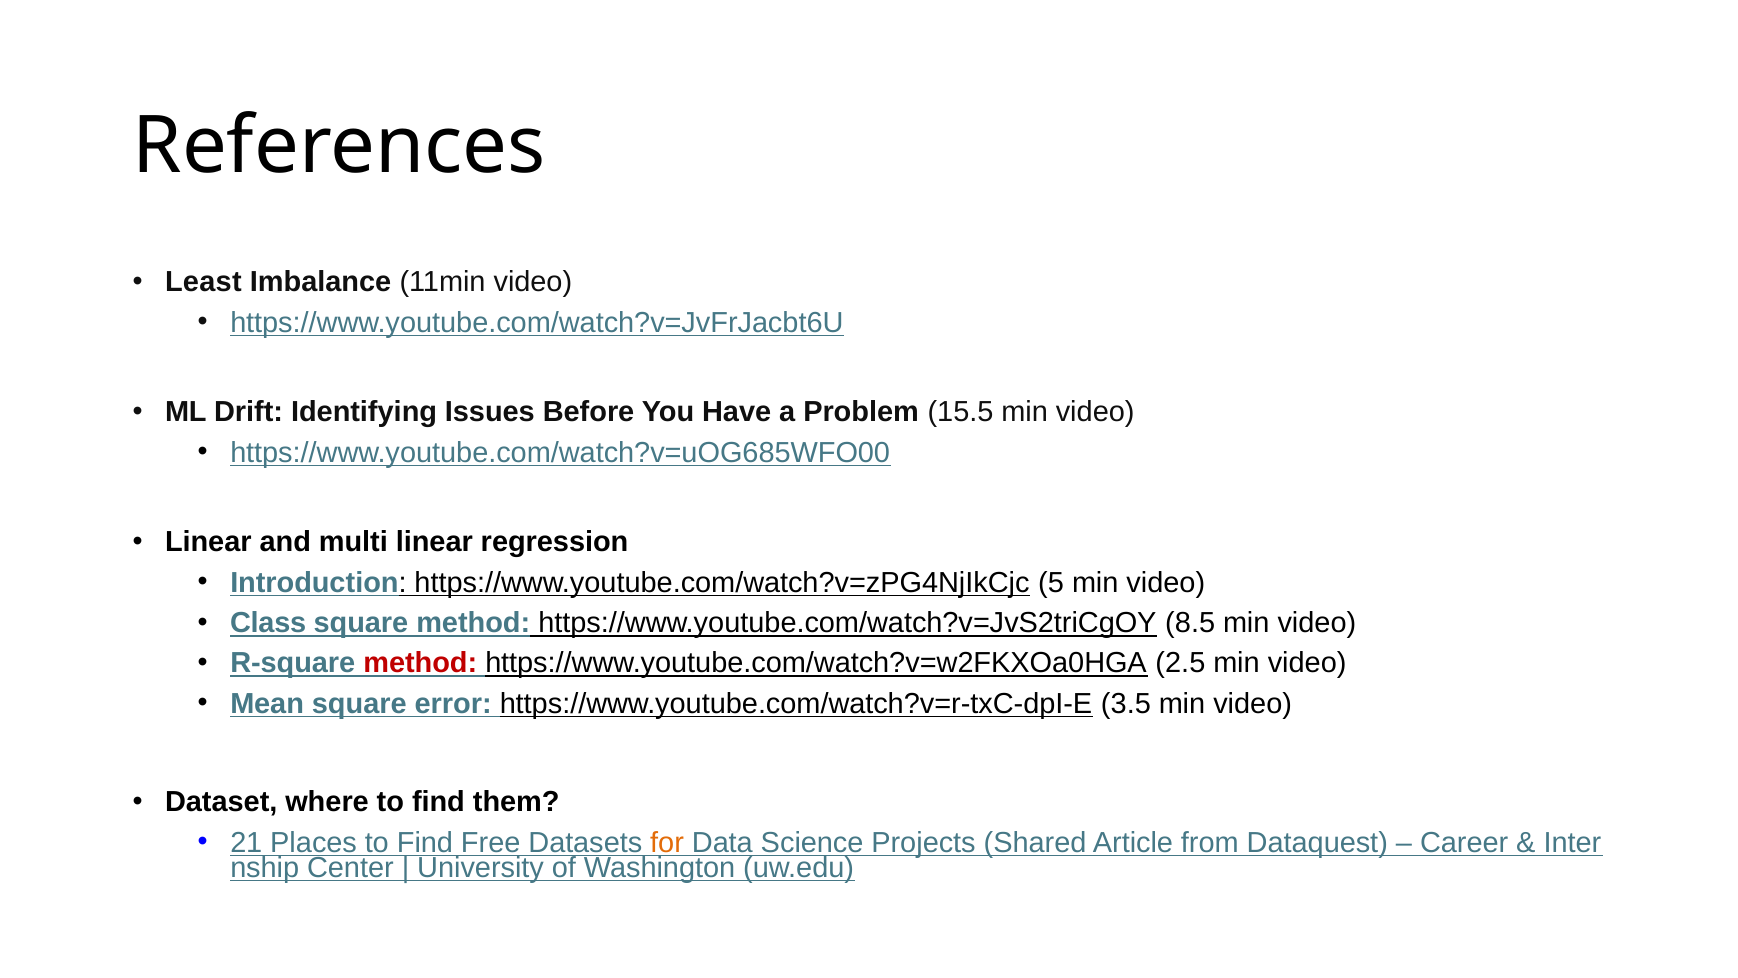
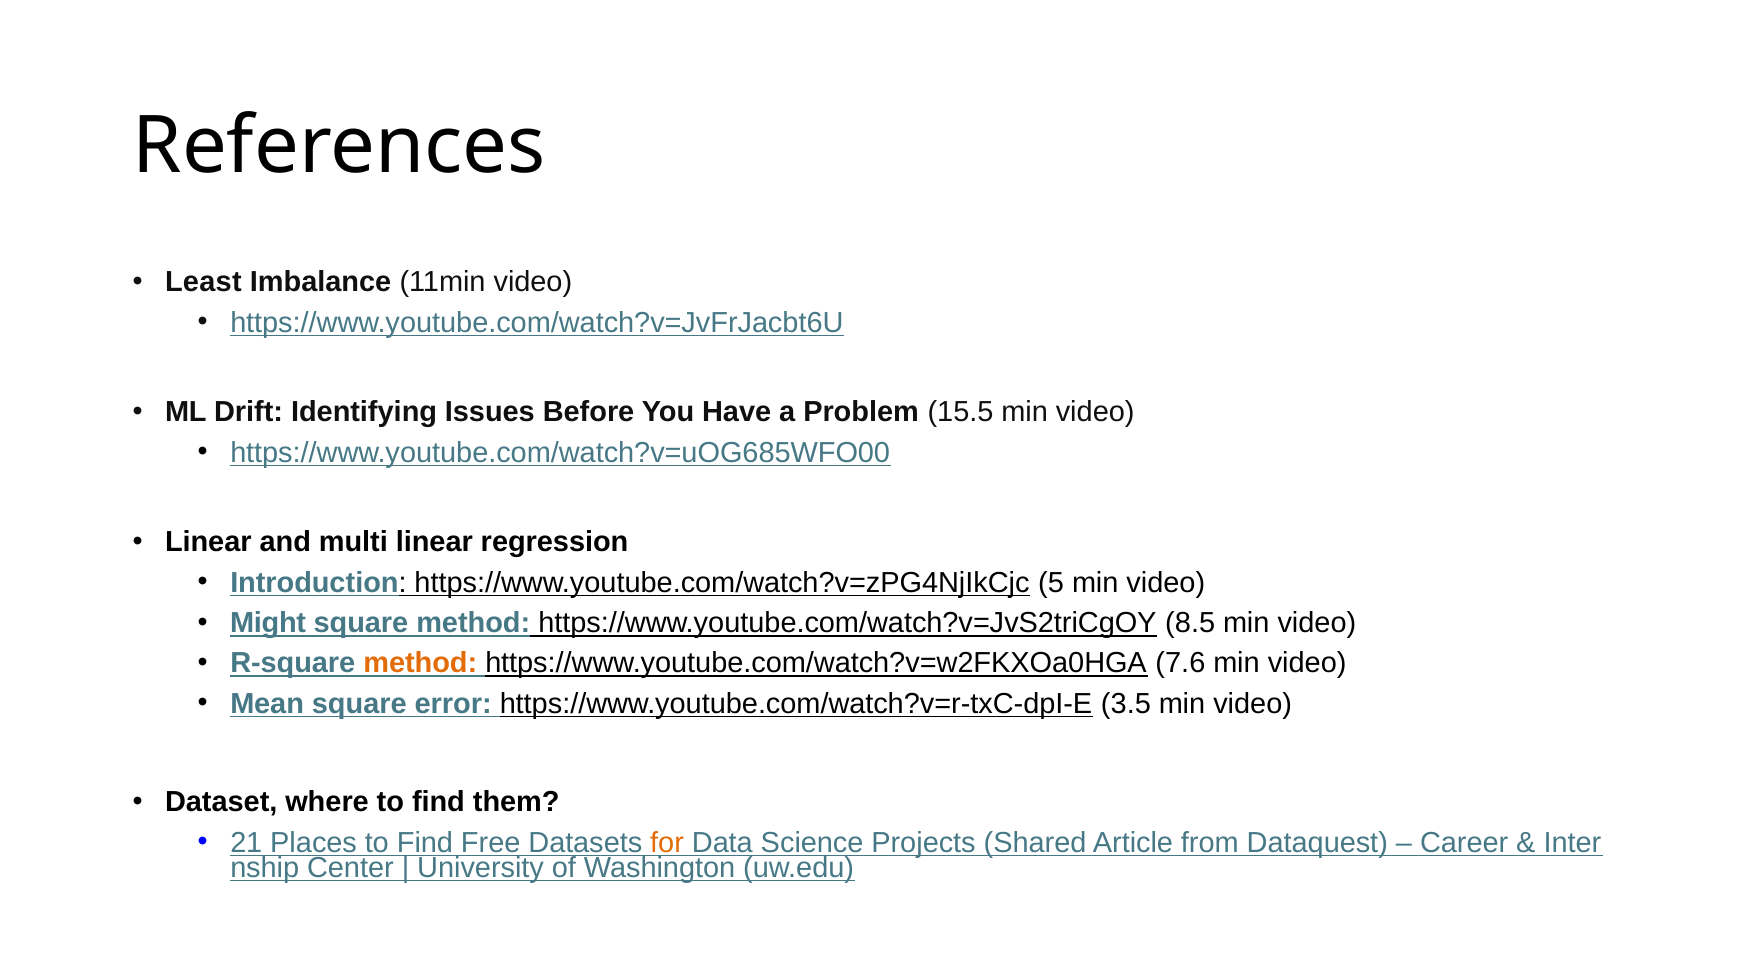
Class: Class -> Might (268, 623)
method colour: red -> orange (420, 663)
2.5: 2.5 -> 7.6 (1180, 663)
